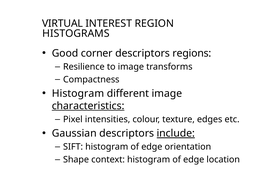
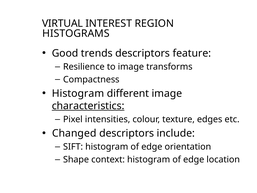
corner: corner -> trends (97, 53)
regions: regions -> feature (192, 53)
Gaussian: Gaussian -> Changed (74, 133)
include underline: present -> none (176, 133)
